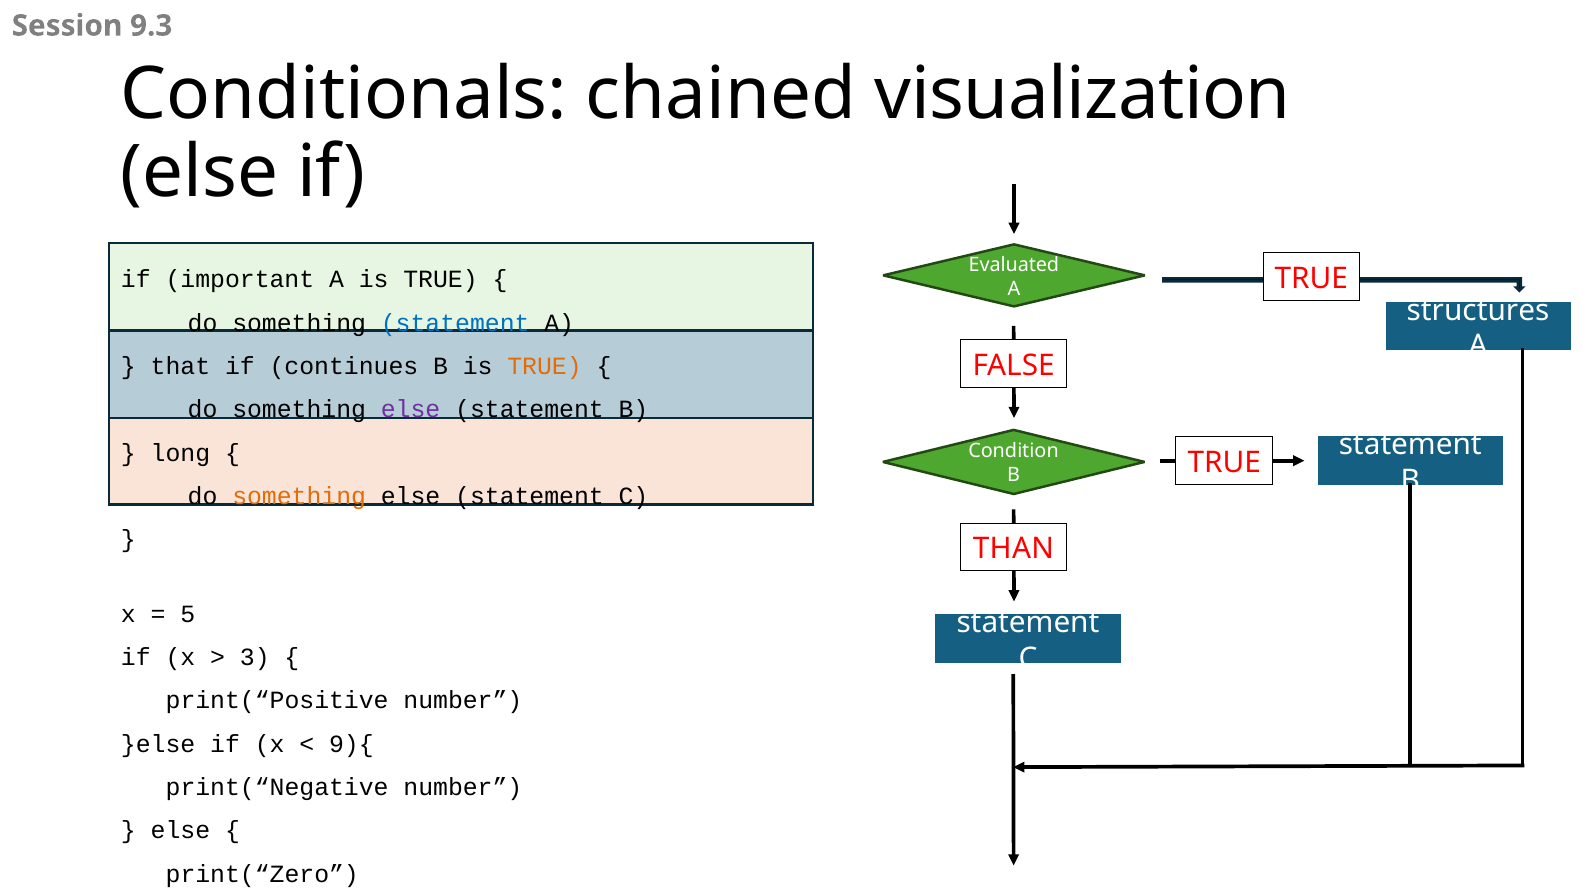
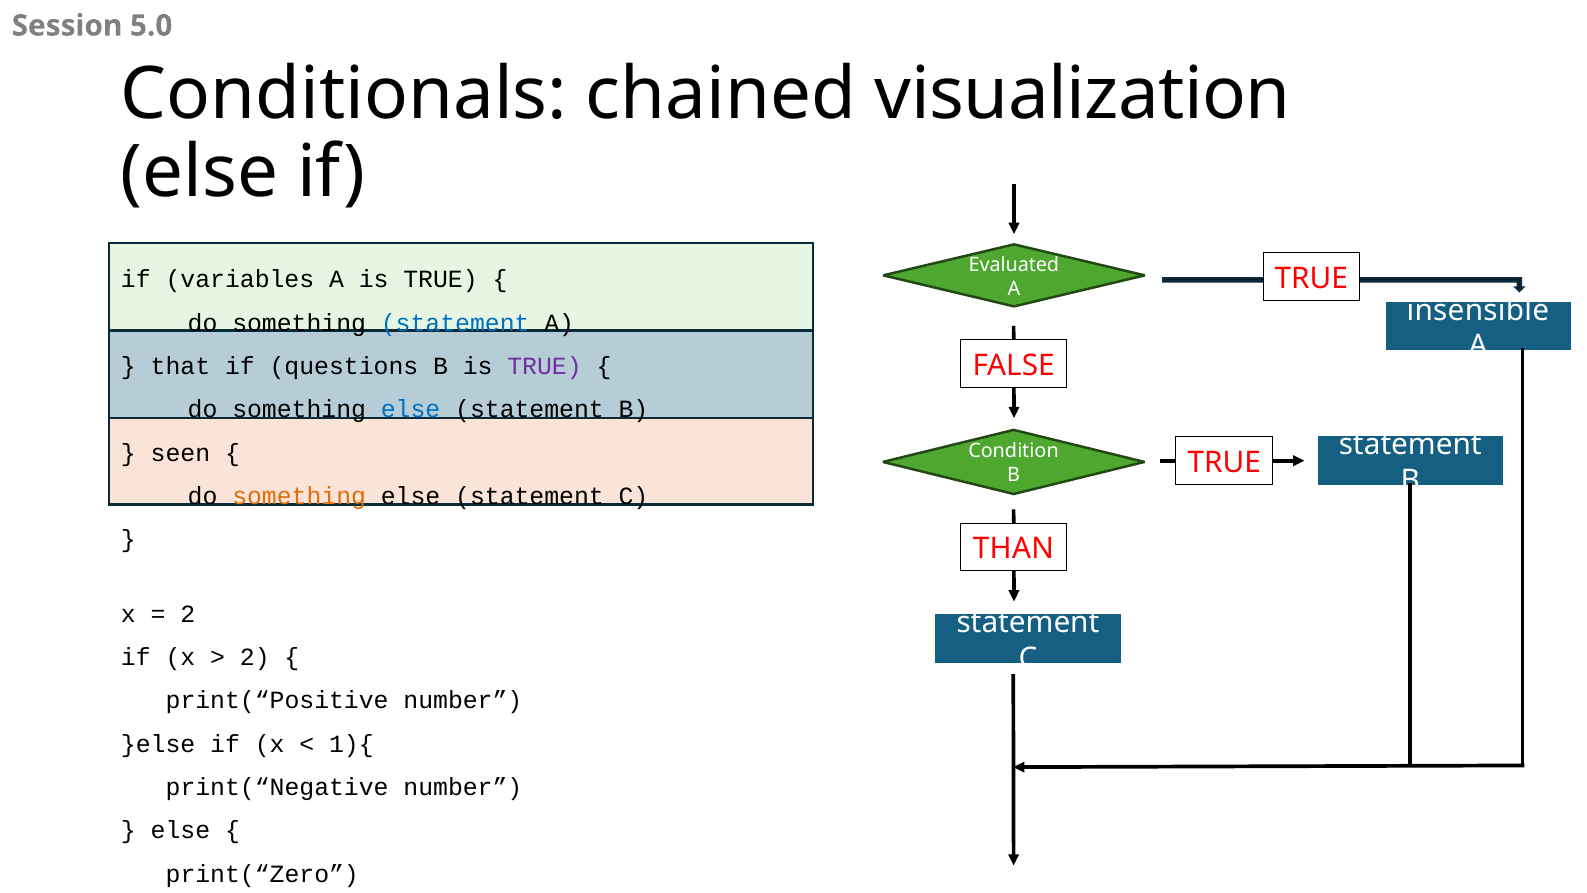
9.3: 9.3 -> 5.0 (151, 26)
important: important -> variables (240, 279)
structures: structures -> insensible (1478, 310)
continues: continues -> questions (344, 366)
TRUE colour: orange -> purple (545, 366)
else colour: purple -> blue (411, 409)
long: long -> seen (180, 453)
5: 5 -> 2 (188, 614)
3: 3 -> 2 (255, 657)
9){: 9){ -> 1){ (351, 744)
